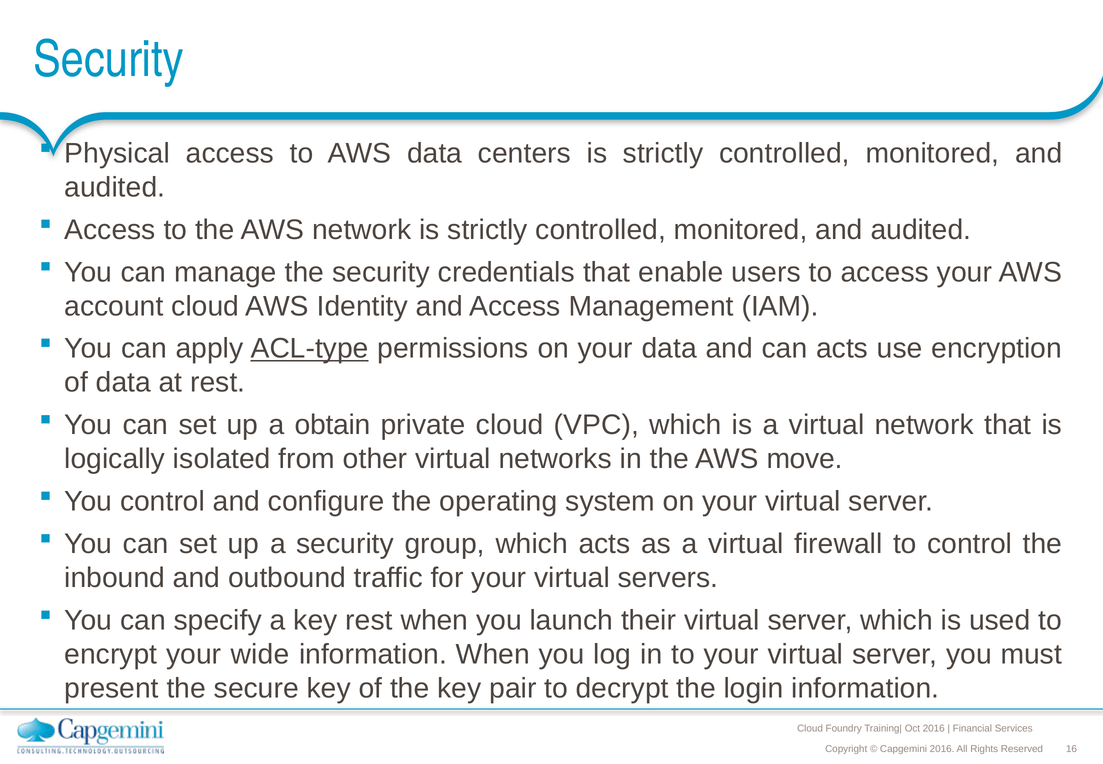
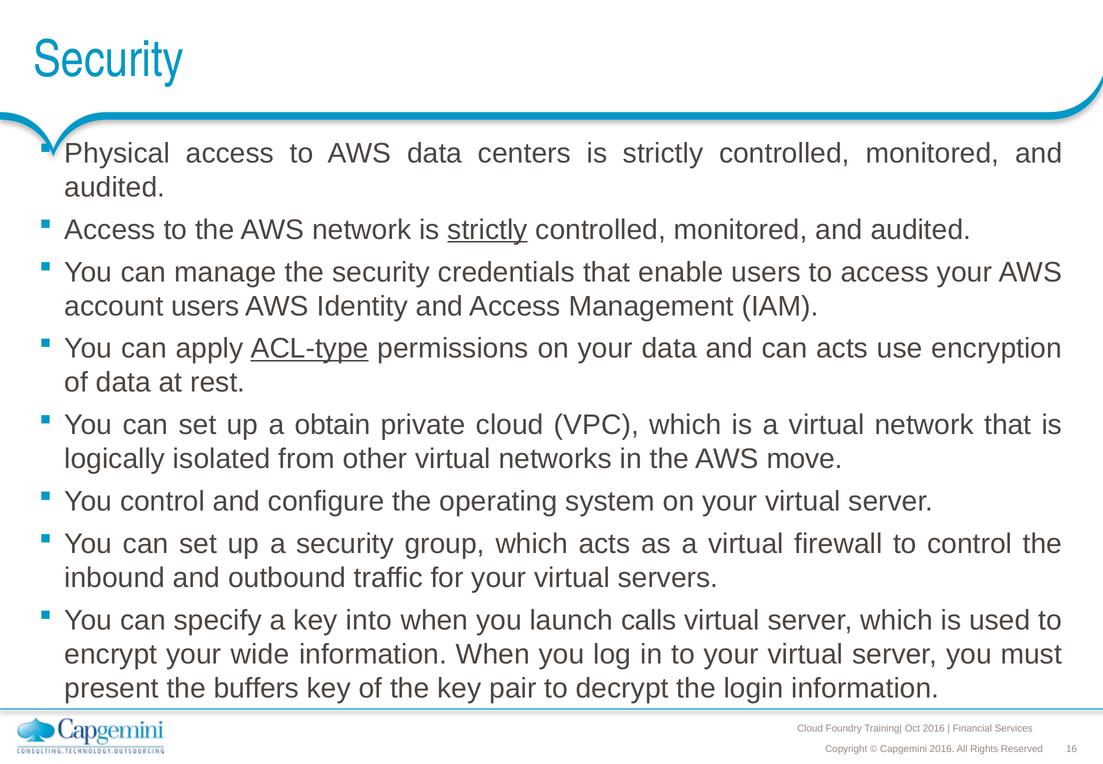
strictly underline: none -> present (488, 230)
account cloud: cloud -> users (205, 306)
key rest: rest -> into (369, 620)
their: their -> calls (649, 620)
secure: secure -> buffers (256, 688)
